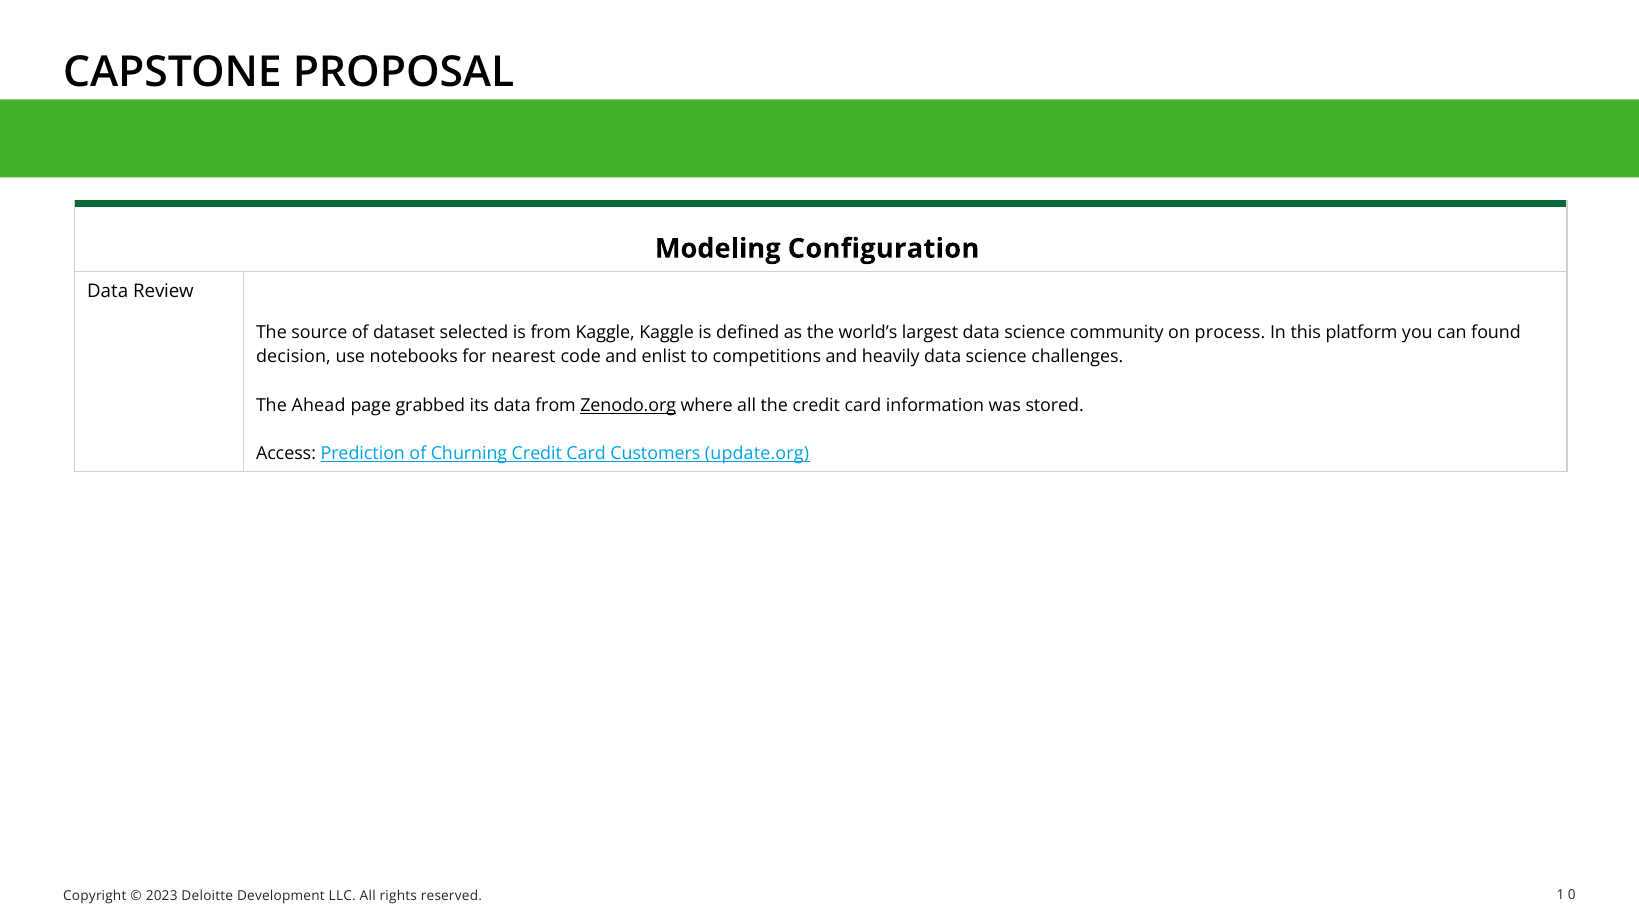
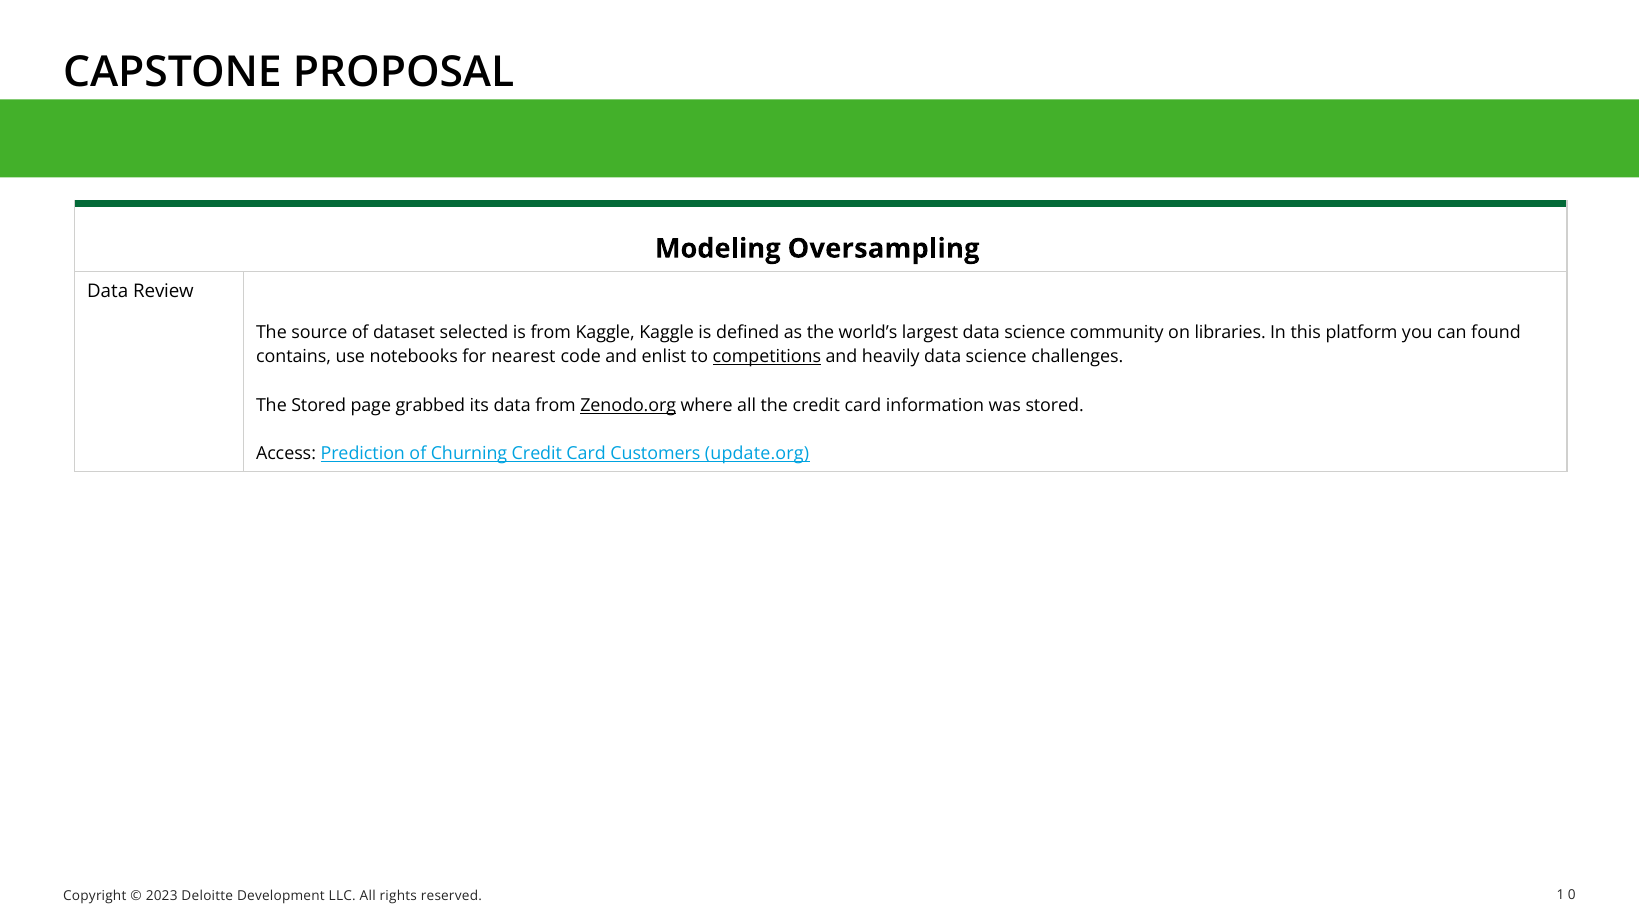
Configuration: Configuration -> Oversampling (884, 249)
process: process -> libraries (1230, 333)
decision: decision -> contains (294, 357)
competitions underline: none -> present (767, 357)
The Ahead: Ahead -> Stored (319, 405)
